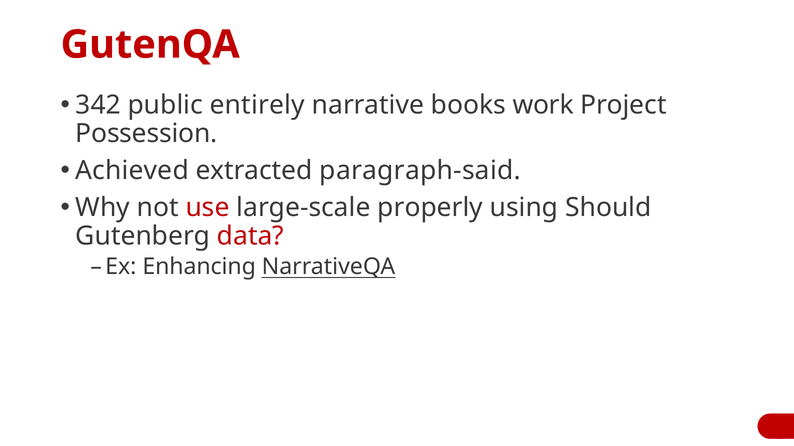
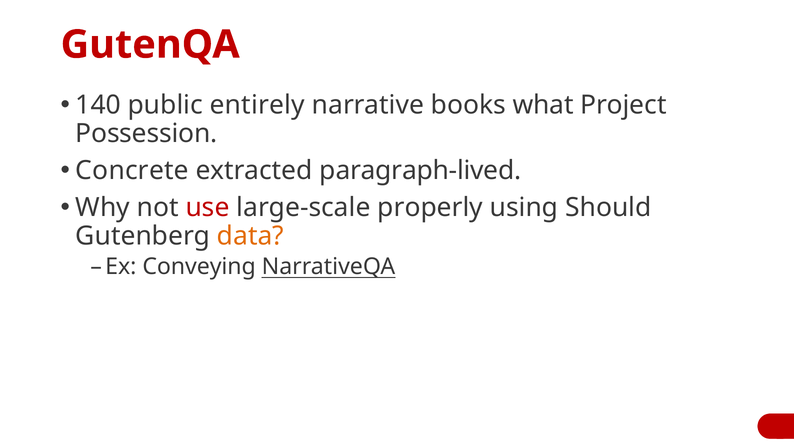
342: 342 -> 140 (98, 105)
work: work -> what (543, 105)
Achieved: Achieved -> Concrete (132, 171)
paragraph-said: paragraph-said -> paragraph-lived (420, 171)
data colour: red -> orange (250, 236)
Enhancing: Enhancing -> Conveying (199, 267)
